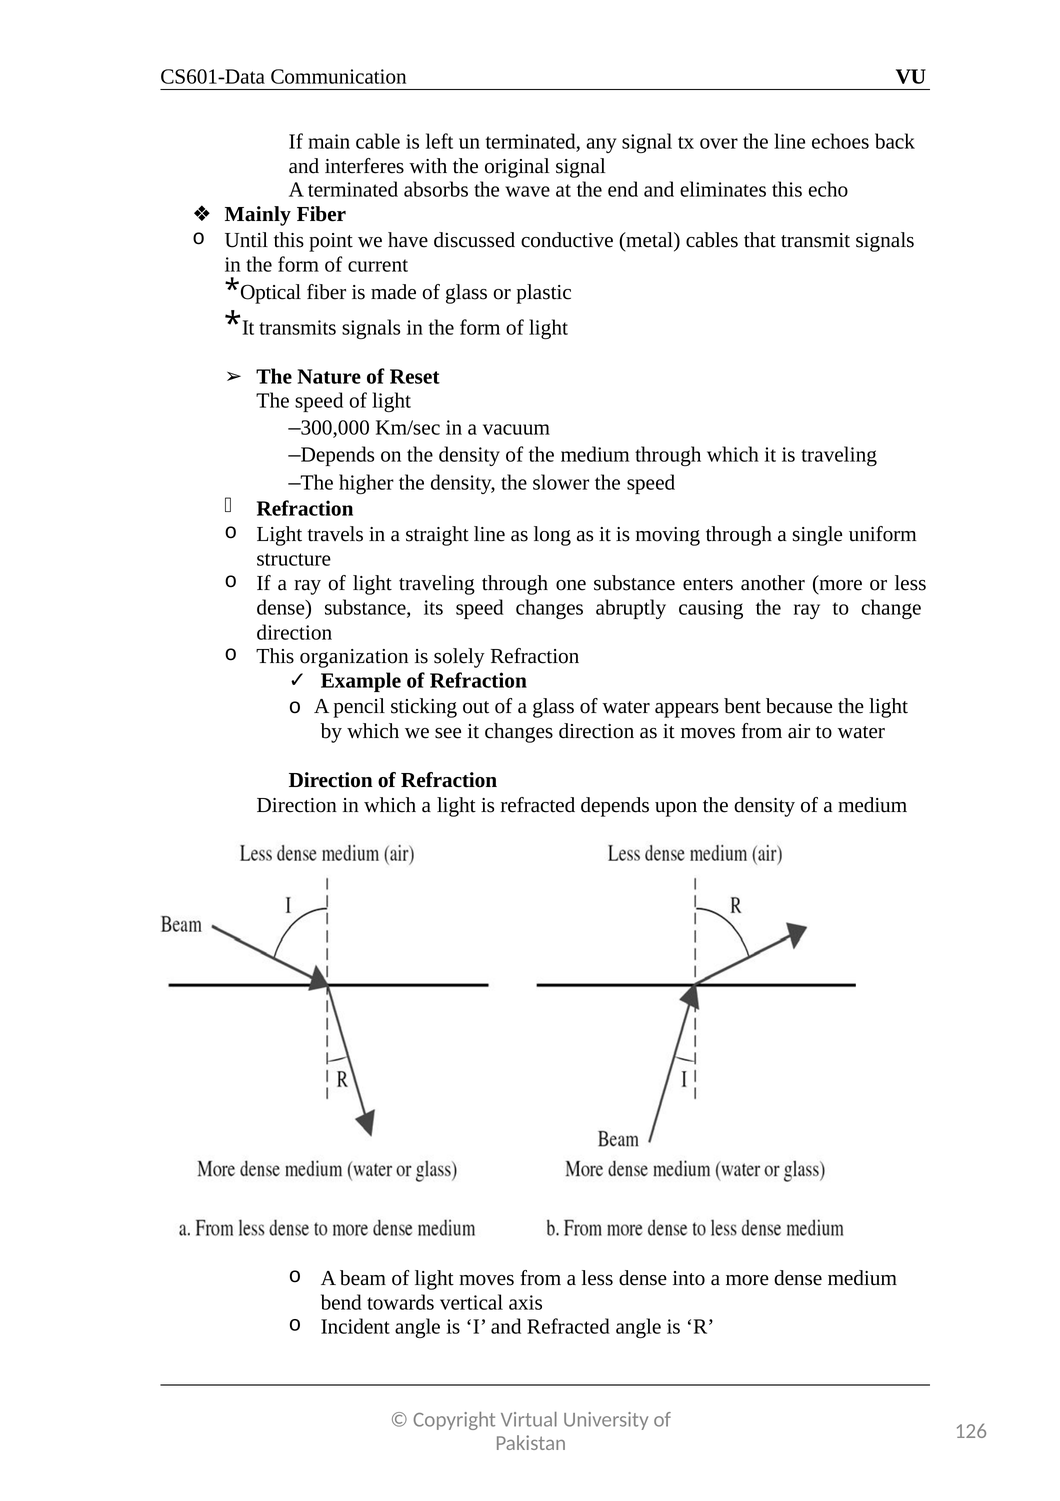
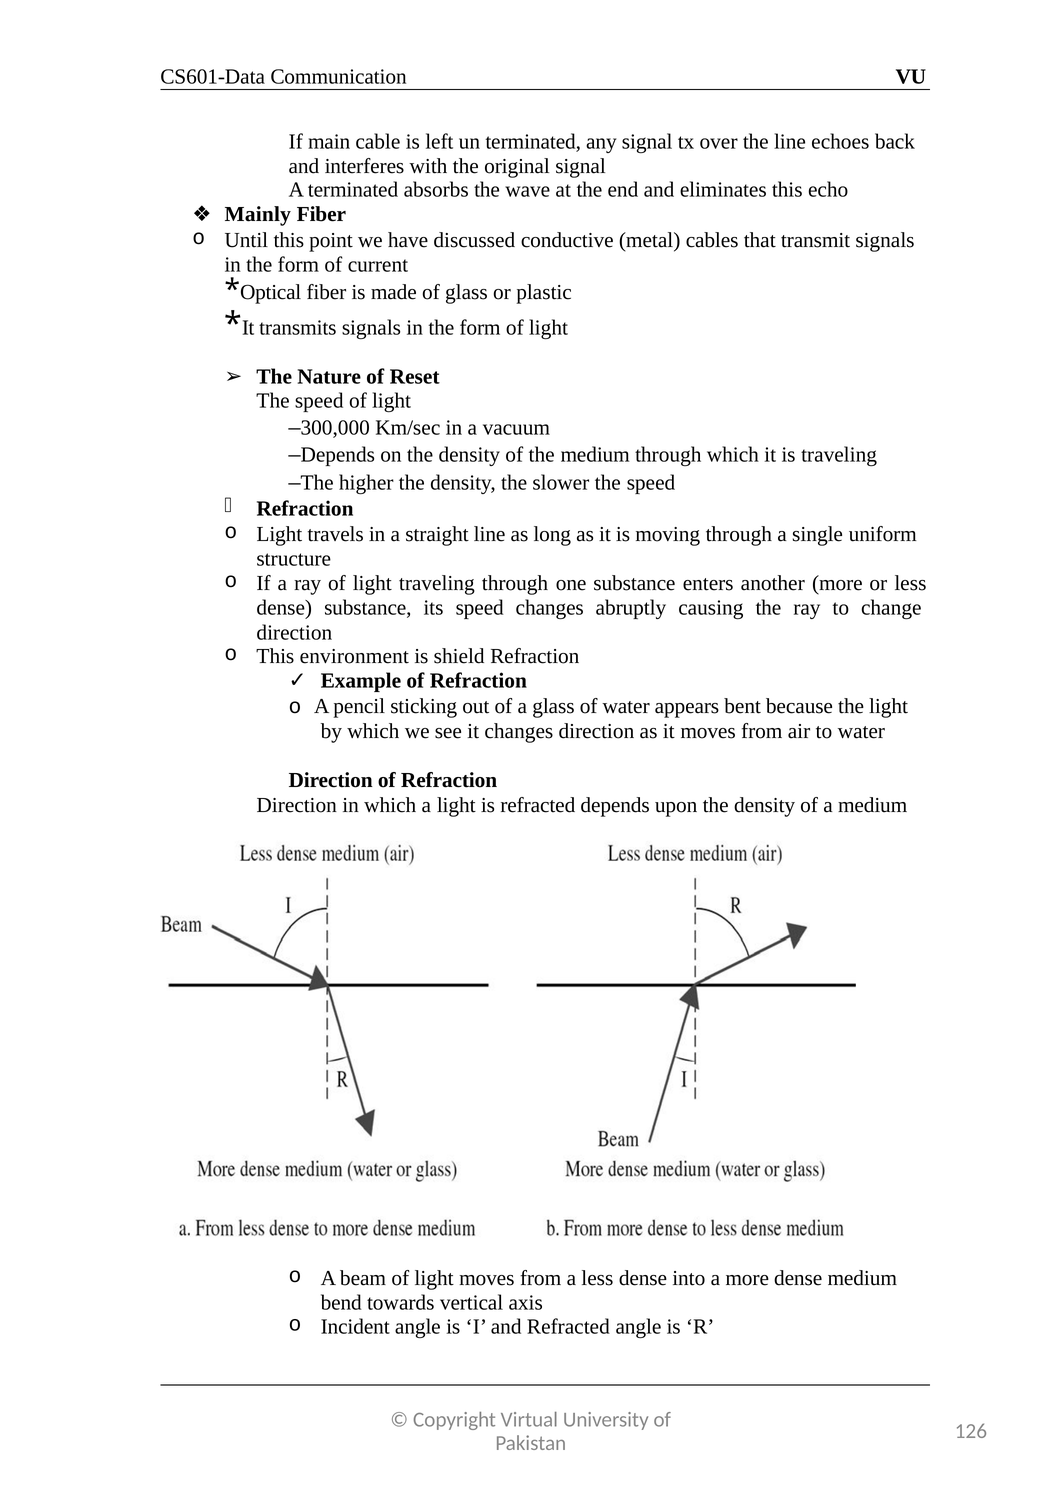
organization: organization -> environment (354, 656)
solely: solely -> shield (459, 656)
